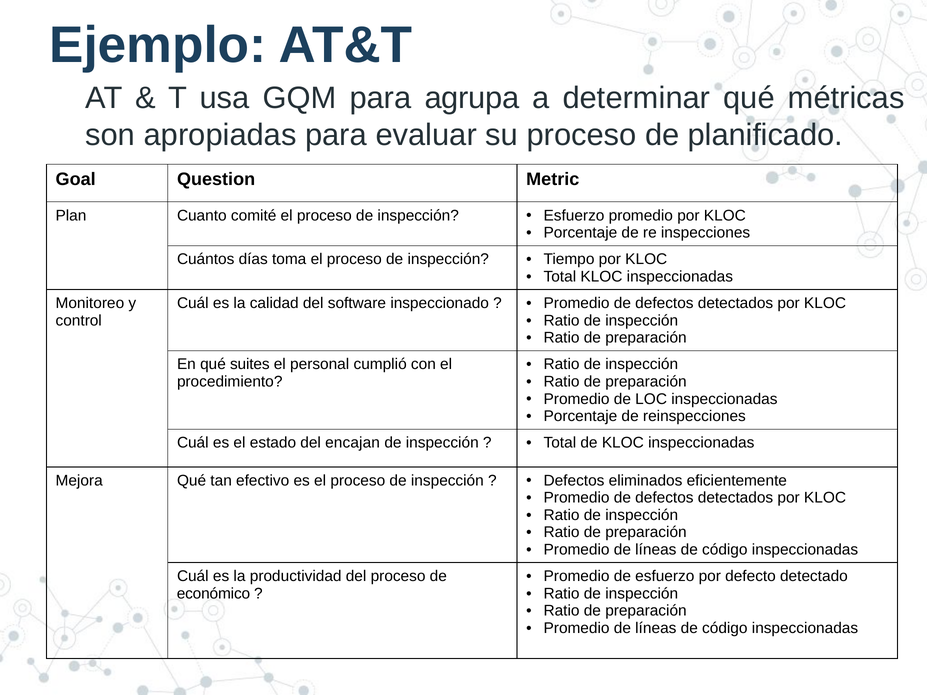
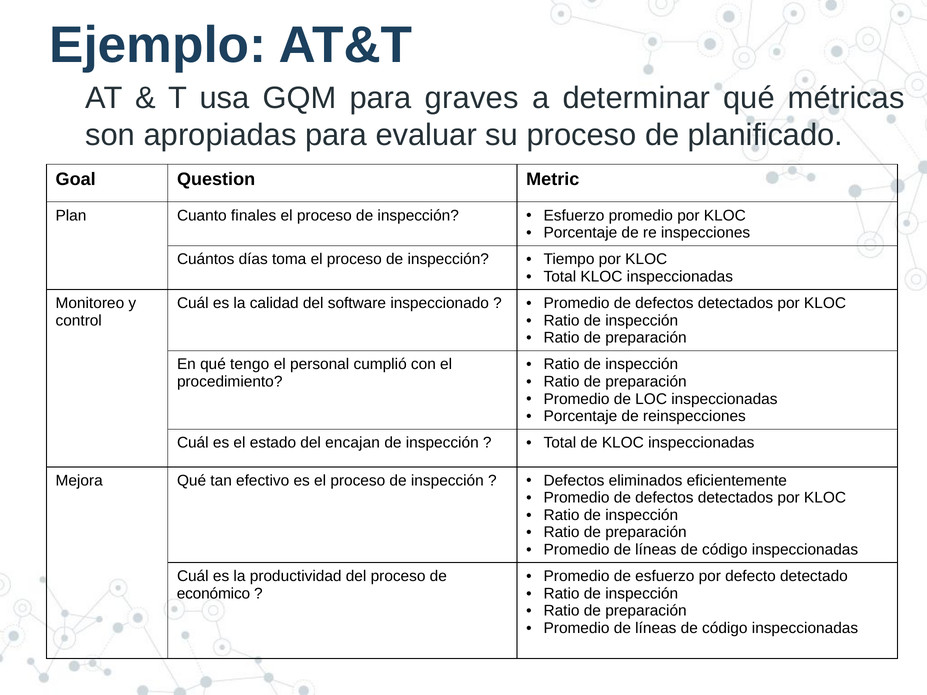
agrupa: agrupa -> graves (472, 98)
comité: comité -> finales (254, 215)
suites: suites -> tengo (250, 365)
